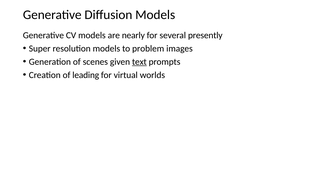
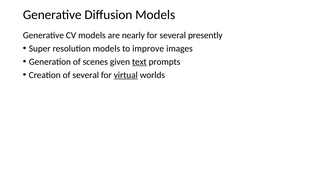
problem: problem -> improve (148, 49)
of leading: leading -> several (86, 75)
virtual underline: none -> present (126, 75)
